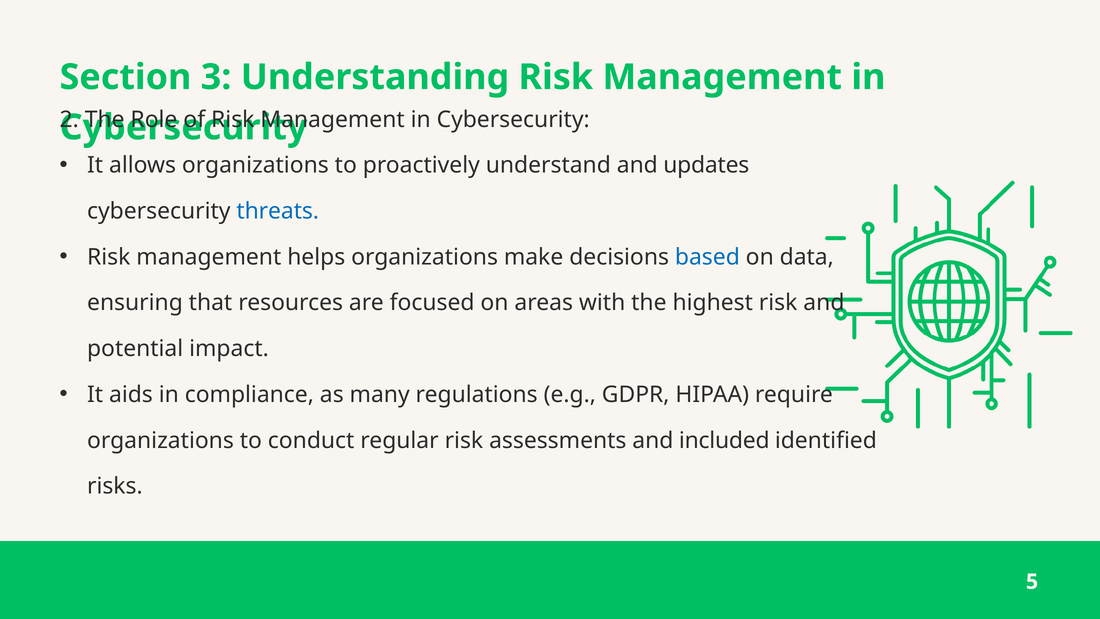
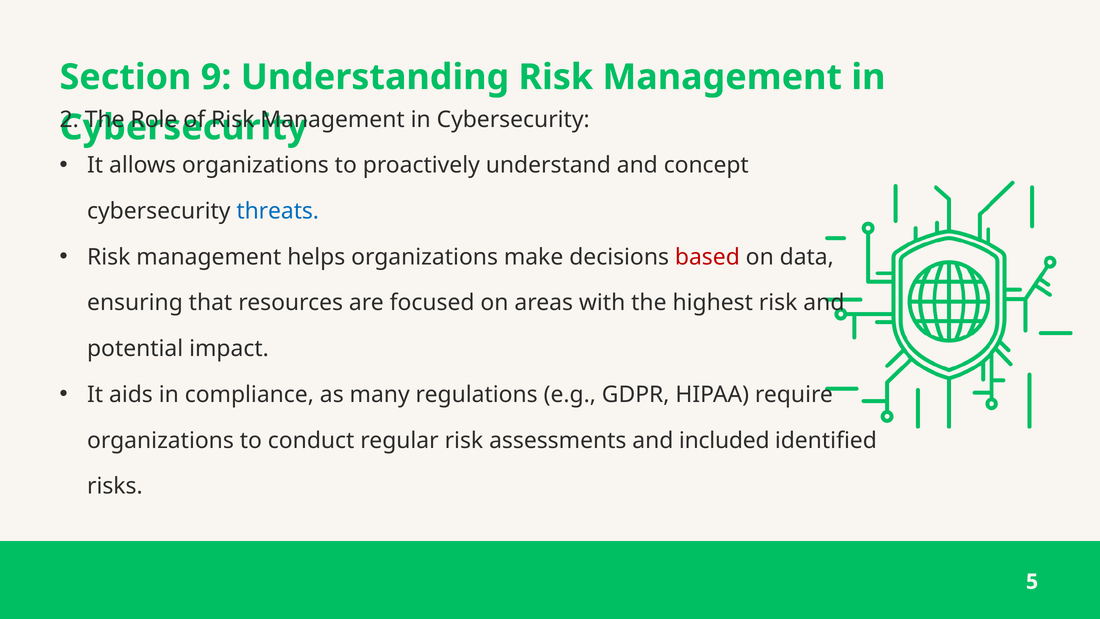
3: 3 -> 9 (216, 77)
updates: updates -> concept (706, 165)
based colour: blue -> red (707, 257)
